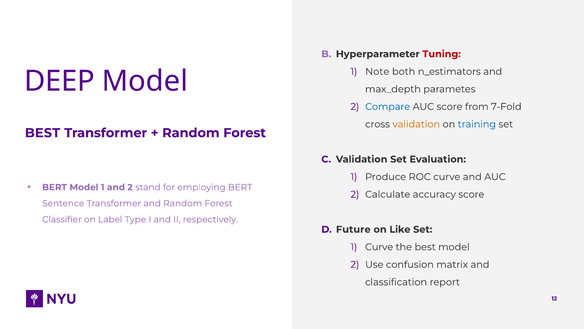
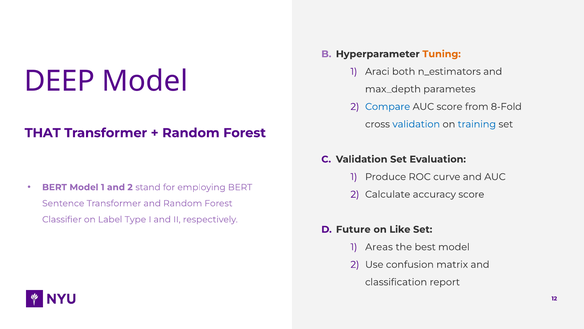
Tuning colour: red -> orange (442, 54)
Note: Note -> Araci (377, 71)
7-Fold: 7-Fold -> 8-Fold (506, 107)
validation colour: orange -> blue (416, 124)
BEST: BEST -> THAT (43, 133)
1 Curve: Curve -> Areas (379, 247)
